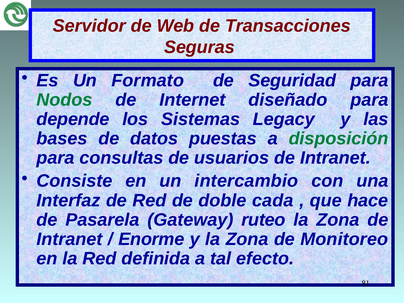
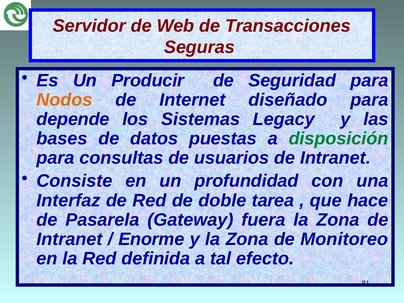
Formato: Formato -> Producir (148, 80)
Nodos colour: green -> orange (65, 100)
intercambio: intercambio -> profundidad (247, 181)
cada: cada -> tarea (273, 200)
ruteo: ruteo -> fuera (263, 220)
